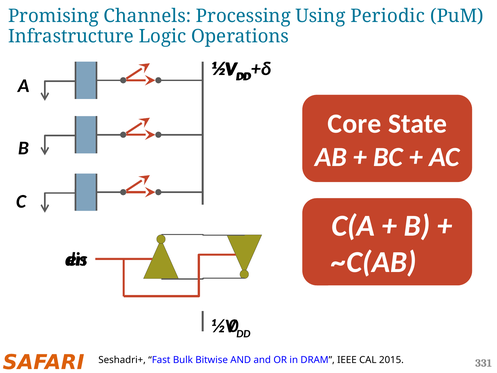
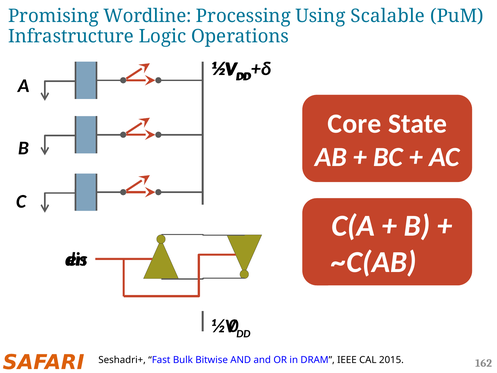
Channels: Channels -> Wordline (147, 16)
Periodic: Periodic -> Scalable (388, 16)
331: 331 -> 162 (484, 363)
